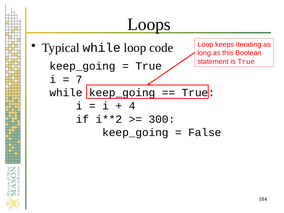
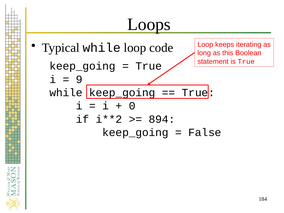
7: 7 -> 9 (79, 79)
4: 4 -> 0 (132, 106)
300: 300 -> 894 (162, 119)
